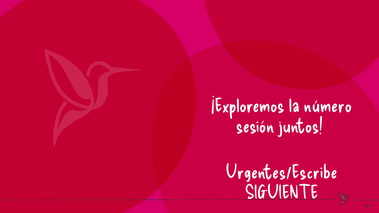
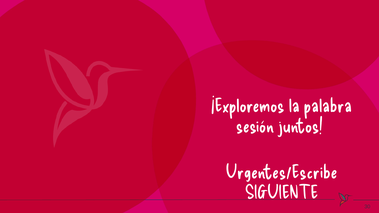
número: número -> palabra (328, 106)
